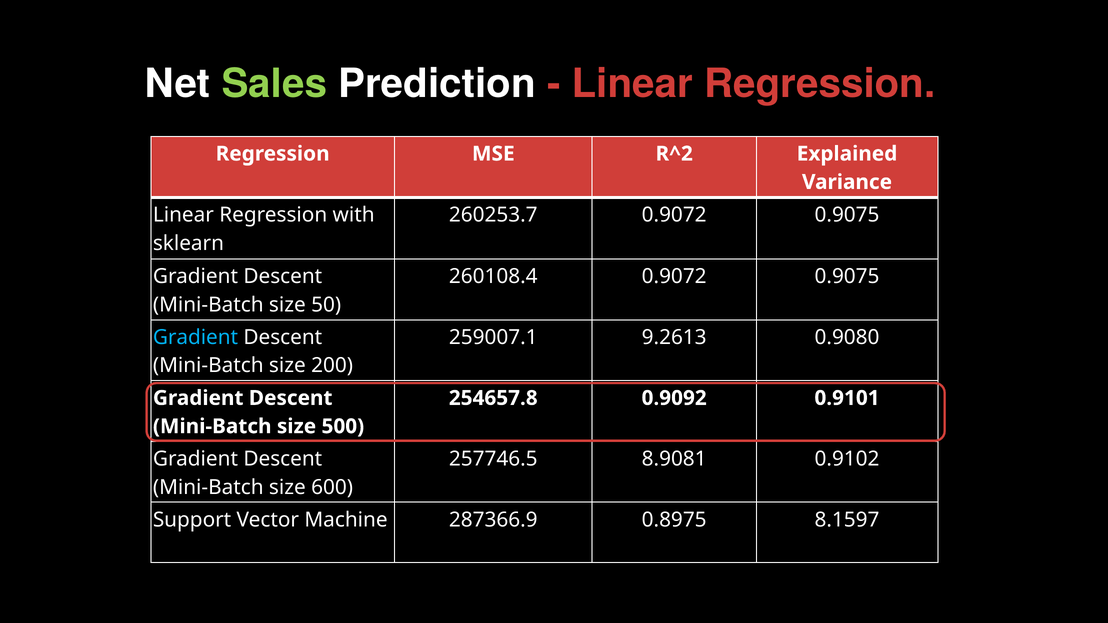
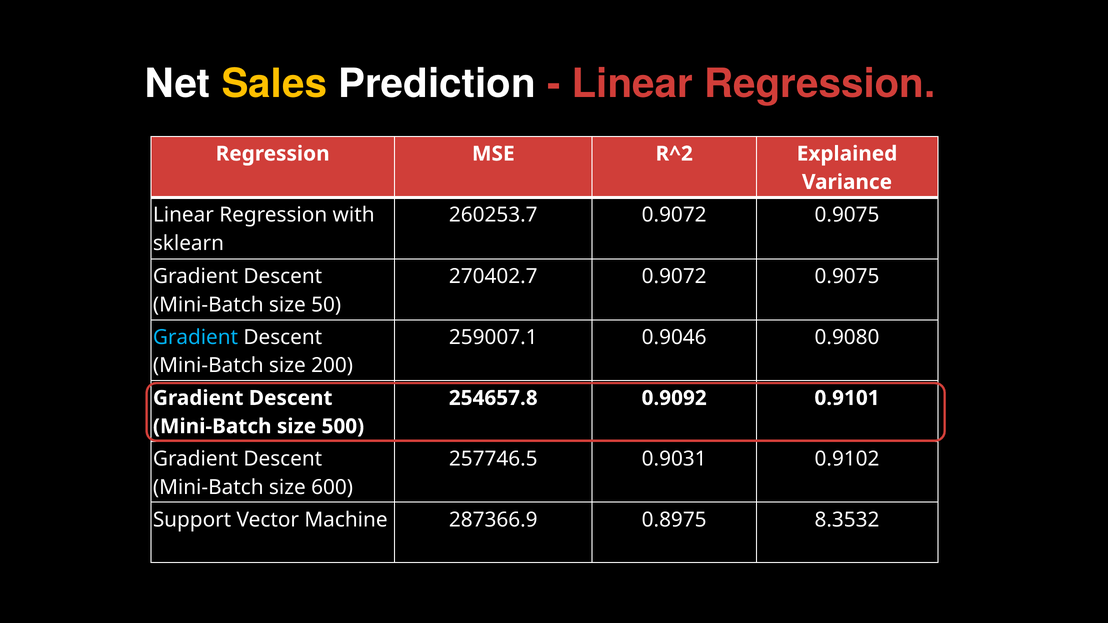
Sales colour: light green -> yellow (274, 84)
260108.4: 260108.4 -> 270402.7 (493, 277)
9.2613: 9.2613 -> 0.9046 (674, 337)
8.9081: 8.9081 -> 0.9031 (674, 459)
8.1597: 8.1597 -> 8.3532 (847, 520)
